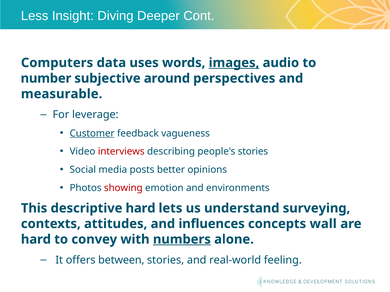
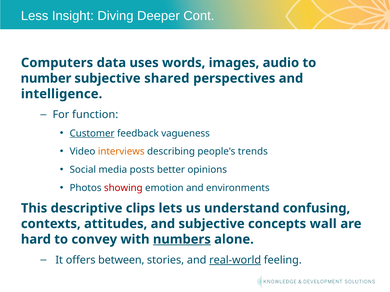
images underline: present -> none (234, 63)
around: around -> shared (167, 78)
measurable: measurable -> intelligence (62, 94)
leverage: leverage -> function (95, 115)
interviews colour: red -> orange (121, 152)
people's stories: stories -> trends (253, 152)
descriptive hard: hard -> clips (140, 209)
surveying: surveying -> confusing (316, 209)
and influences: influences -> subjective (212, 224)
real-world underline: none -> present (235, 260)
